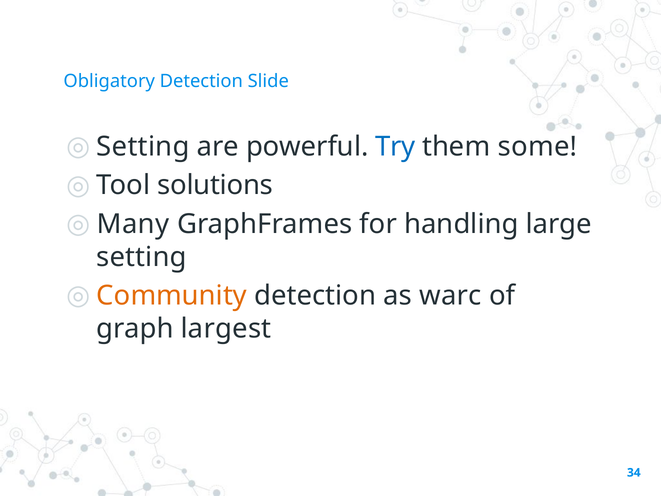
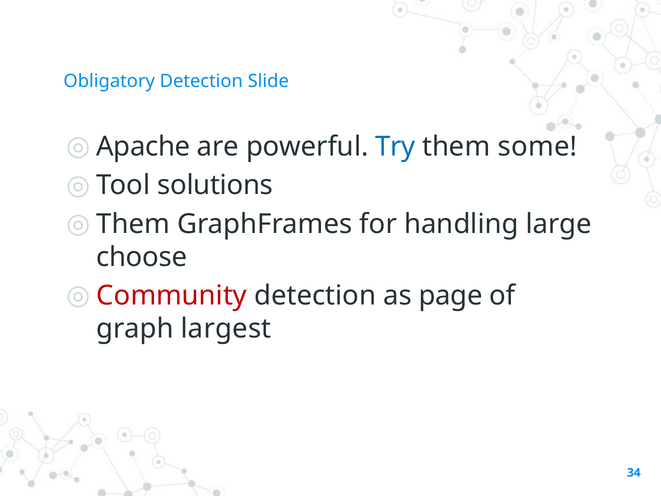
Setting: Setting -> Apache (143, 147)
Many: Many -> Them (133, 224)
setting: setting -> choose (142, 257)
Community colour: orange -> red (172, 295)
warc: warc -> page (451, 295)
